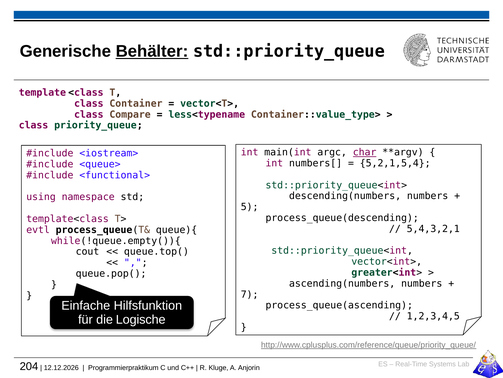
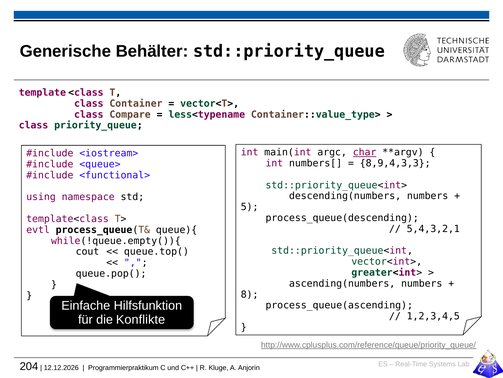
Behälter underline: present -> none (152, 51)
5,2,1,5,4: 5,2,1,5,4 -> 8,9,4,3,3 (395, 163)
7: 7 -> 8 (250, 294)
Logische: Logische -> Konflikte (141, 319)
